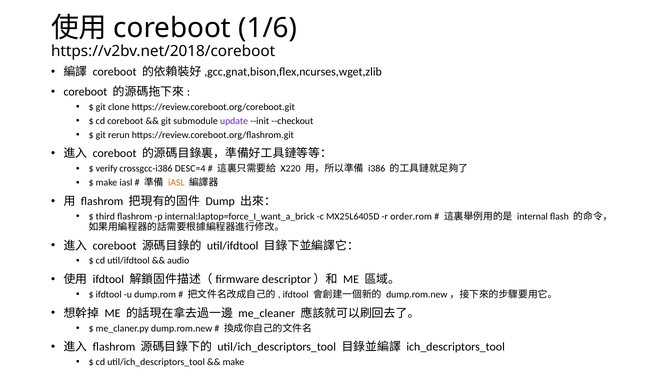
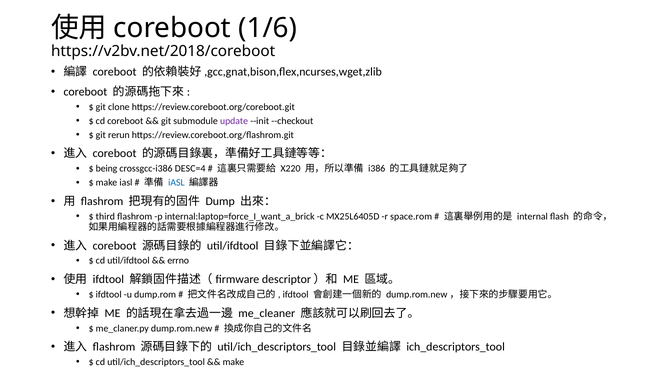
verify: verify -> being (107, 169)
iASL colour: orange -> blue (176, 183)
order.rom: order.rom -> space.rom (411, 217)
audio: audio -> errno (178, 261)
